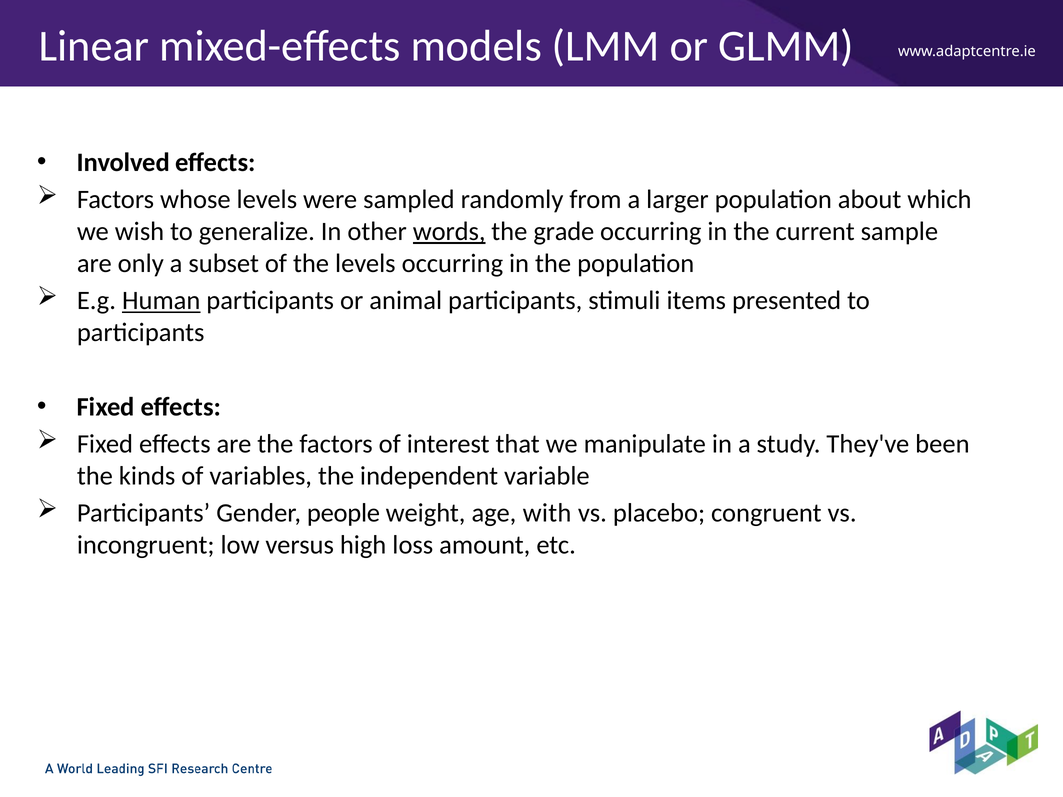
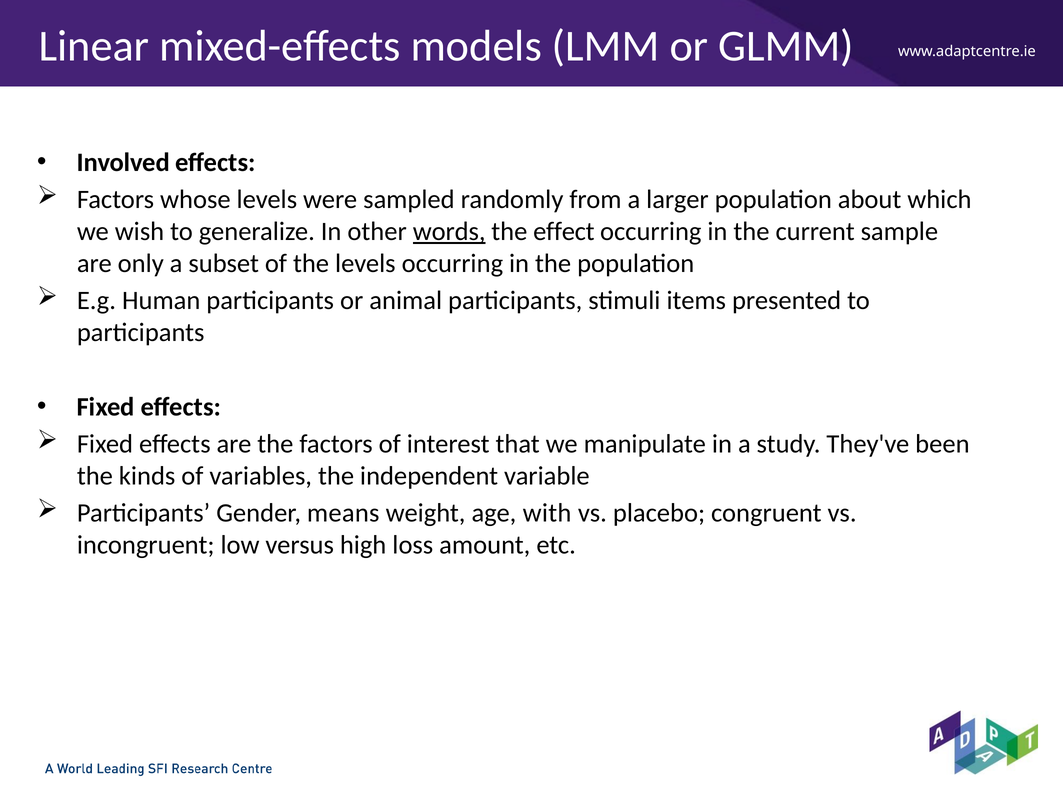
grade: grade -> effect (564, 232)
Human underline: present -> none (161, 301)
people: people -> means (343, 513)
